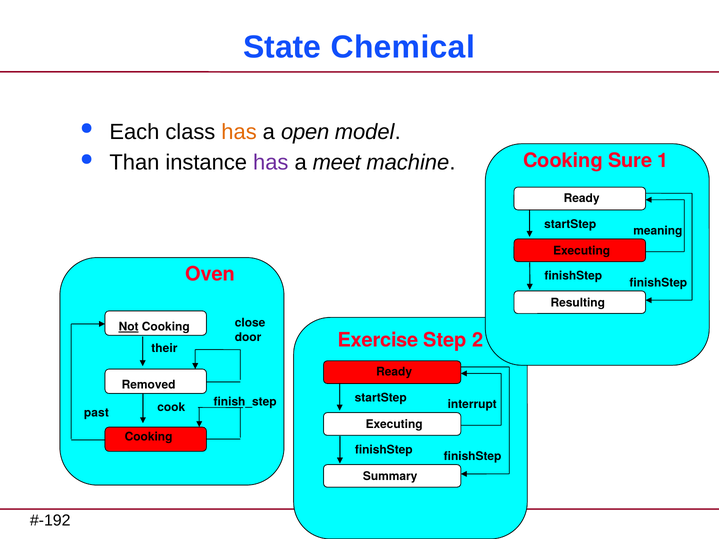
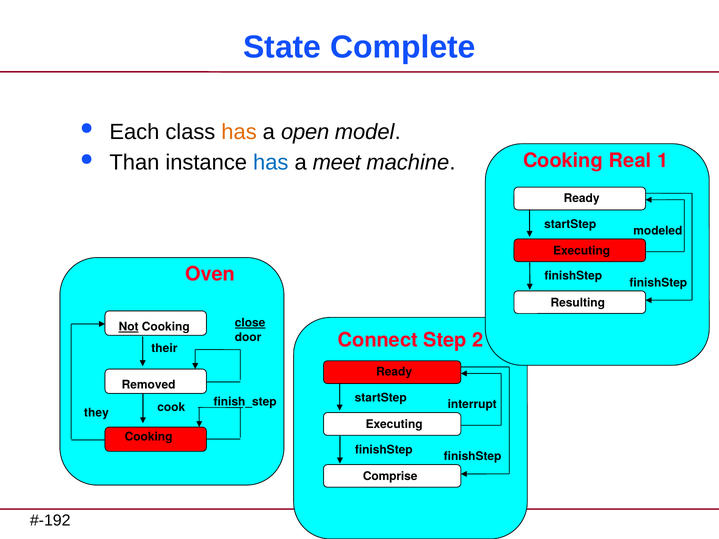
Chemical: Chemical -> Complete (403, 47)
Sure: Sure -> Real (630, 161)
has colour: purple -> blue (271, 163)
meaning: meaning -> modeled (658, 231)
close underline: none -> present (250, 323)
Exercise: Exercise -> Connect (378, 340)
past: past -> they (96, 413)
Summary: Summary -> Comprise (390, 477)
